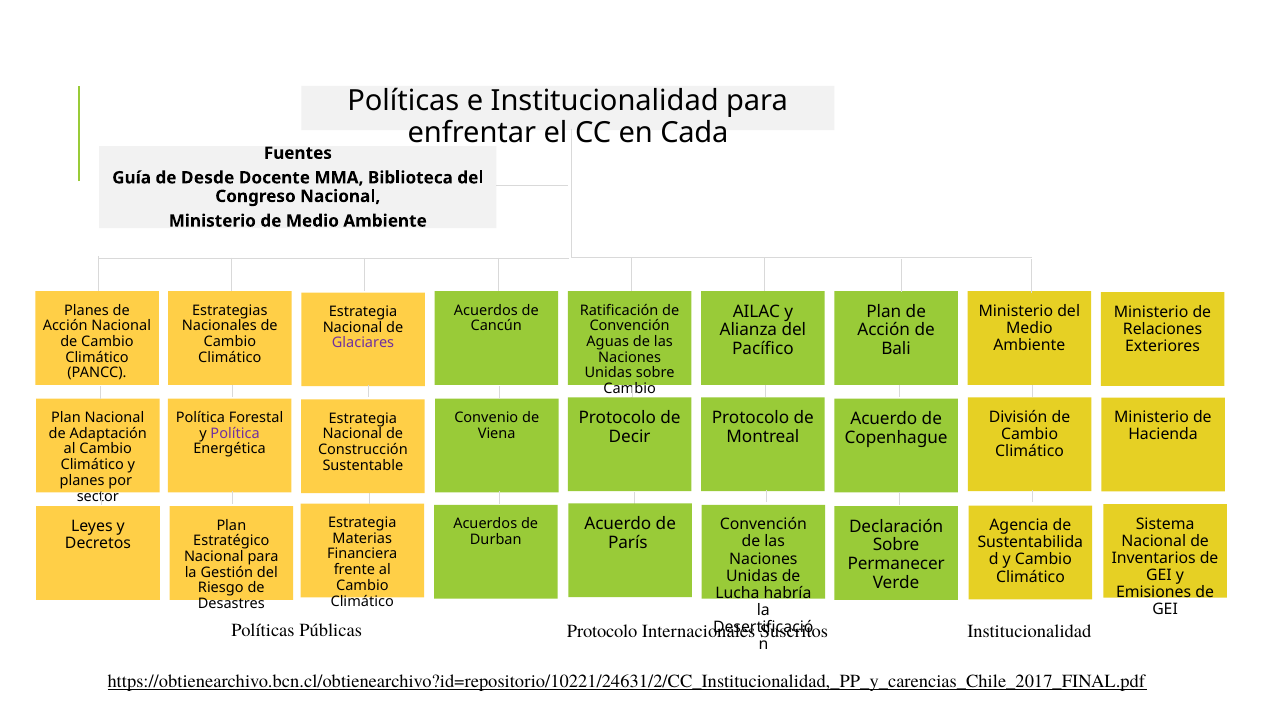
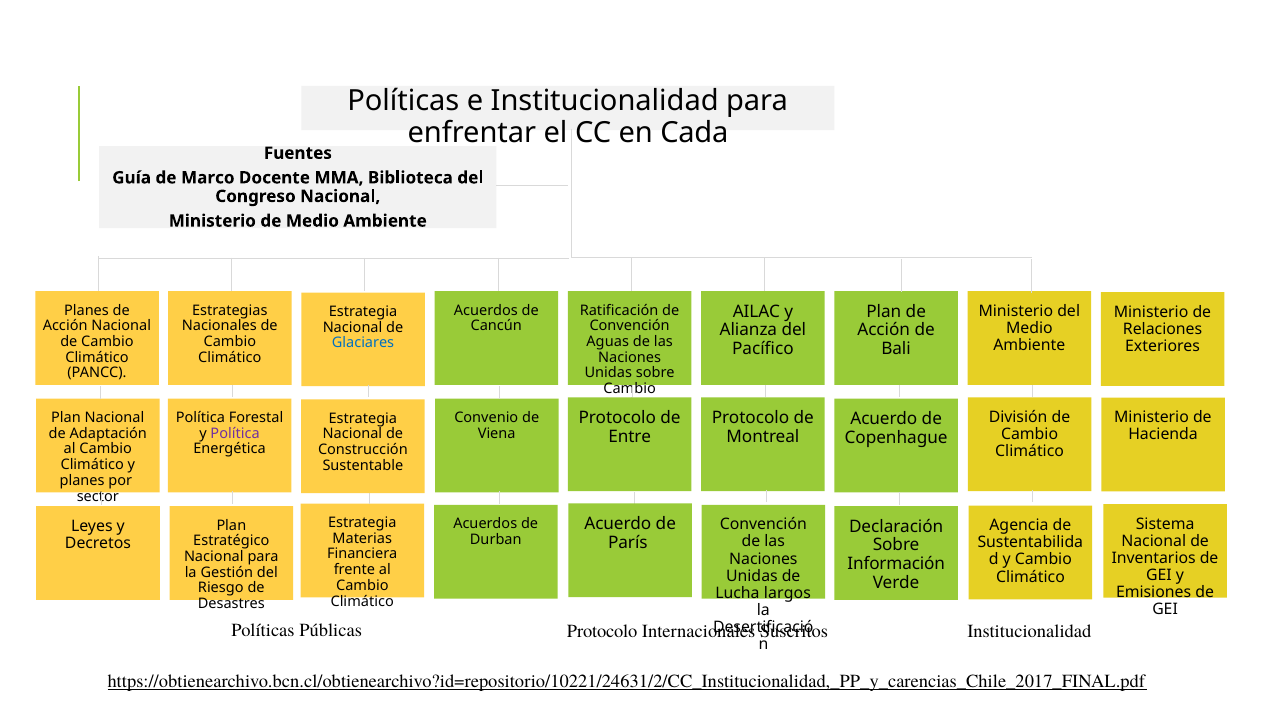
Desde: Desde -> Marco (208, 178)
Glaciares colour: purple -> blue (363, 343)
Decir: Decir -> Entre (630, 436)
Permanecer: Permanecer -> Información (896, 563)
habría: habría -> largos (787, 593)
